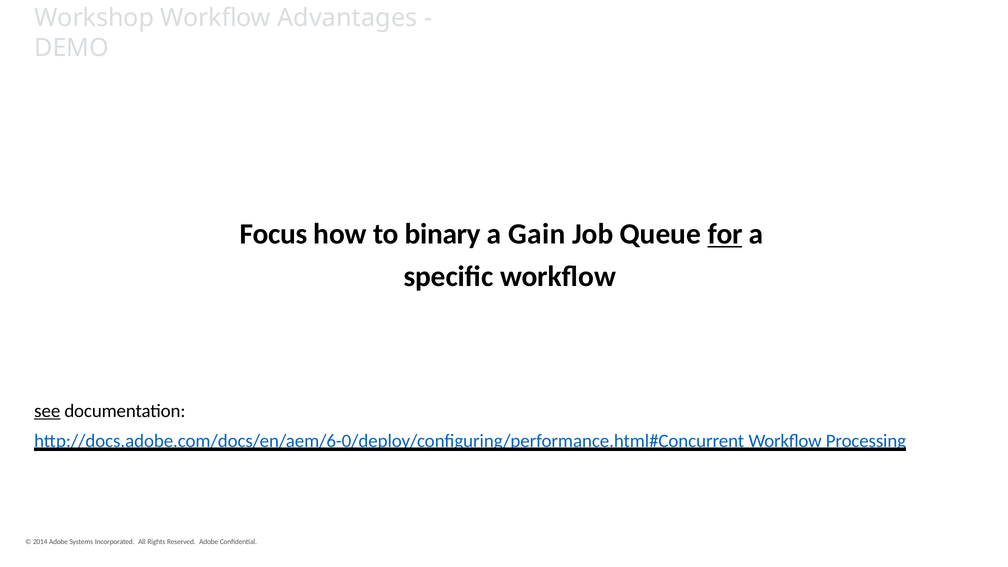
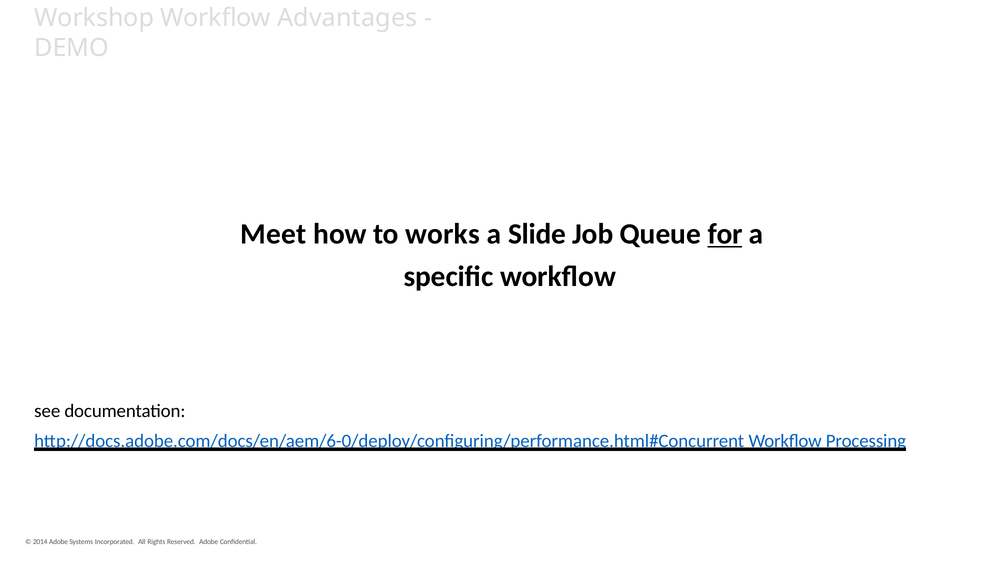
Focus: Focus -> Meet (273, 234)
binary: binary -> works (443, 234)
Gain: Gain -> Slide (537, 234)
see underline: present -> none (47, 411)
